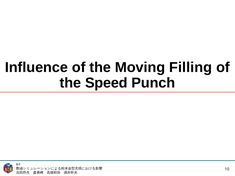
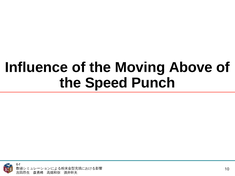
Filling: Filling -> Above (191, 67)
